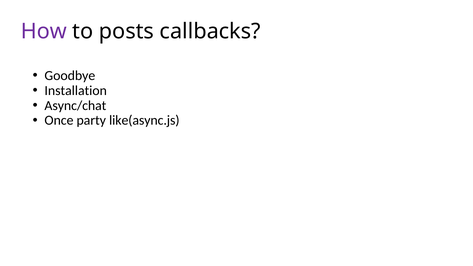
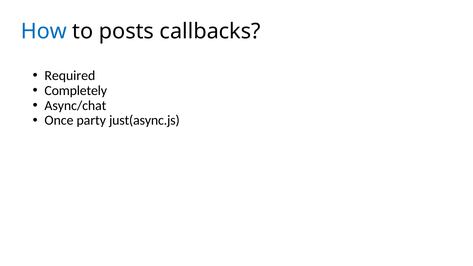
How colour: purple -> blue (44, 31)
Goodbye: Goodbye -> Required (70, 76)
Installation: Installation -> Completely (76, 91)
like(async.js: like(async.js -> just(async.js (144, 120)
